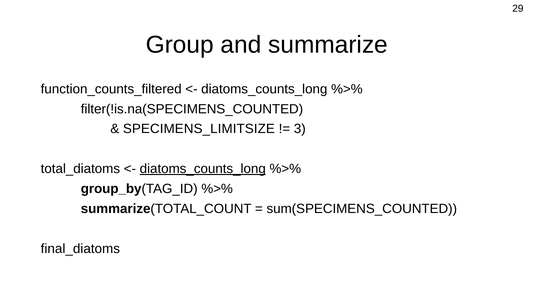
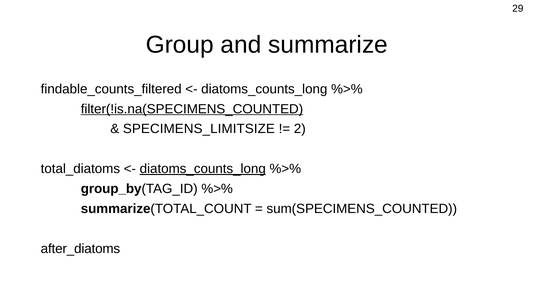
function_counts_filtered: function_counts_filtered -> findable_counts_filtered (111, 89)
filter(!is.na(SPECIMENS_COUNTED underline: none -> present (192, 109)
3: 3 -> 2 (300, 129)
final_diatoms: final_diatoms -> after_diatoms (80, 249)
